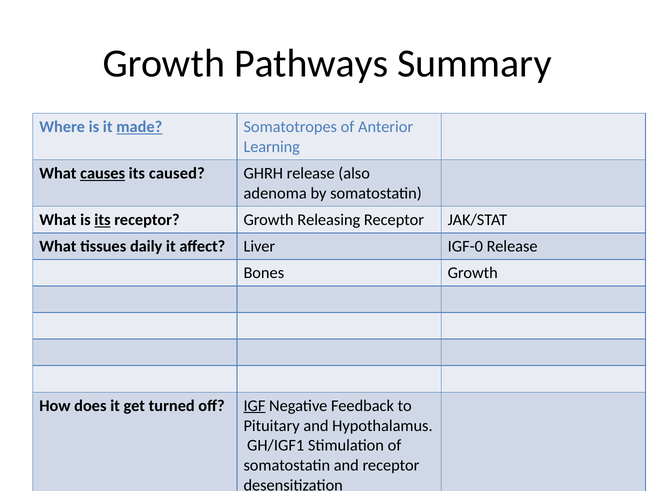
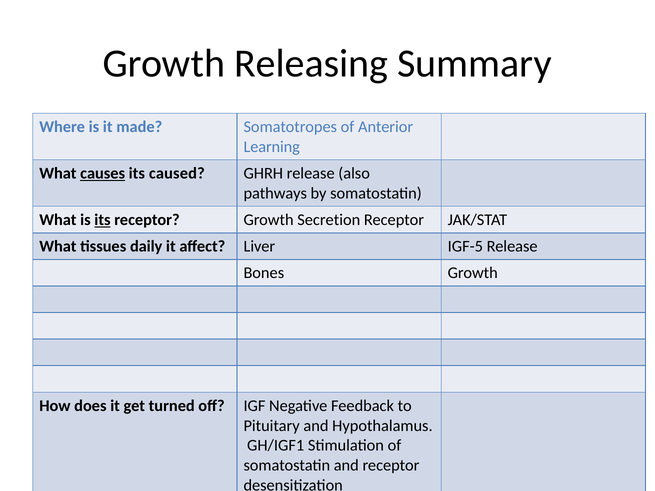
Pathways: Pathways -> Releasing (311, 63)
made underline: present -> none (139, 127)
adenoma: adenoma -> pathways (275, 193)
Releasing: Releasing -> Secretion (329, 220)
IGF-0: IGF-0 -> IGF-5 (465, 246)
IGF underline: present -> none (254, 406)
